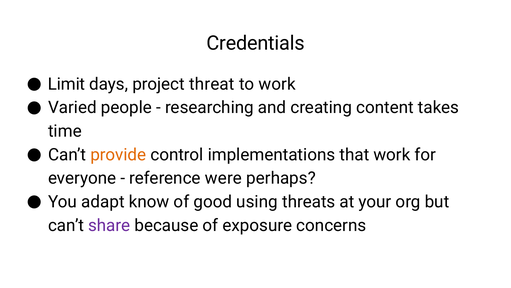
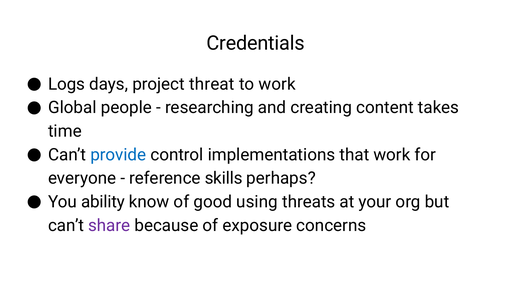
Limit: Limit -> Logs (67, 84)
Varied: Varied -> Global (72, 107)
provide colour: orange -> blue (118, 154)
were: were -> skills (224, 178)
adapt: adapt -> ability (103, 201)
